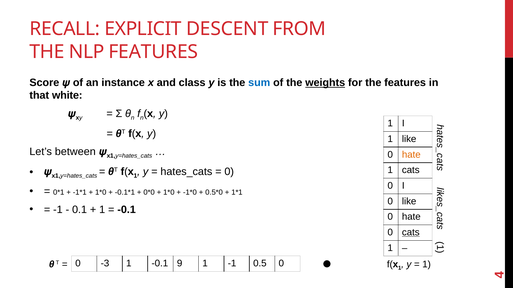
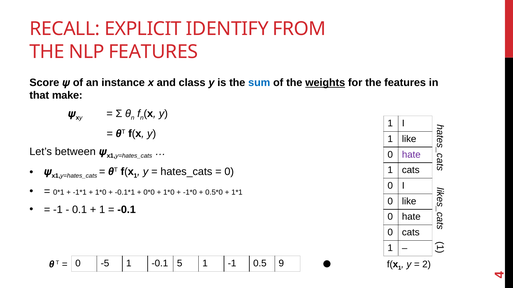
DESCENT: DESCENT -> IDENTIFY (227, 29)
white: white -> make (67, 96)
hate colour: orange -> purple (411, 155)
cats underline: present -> none (411, 233)
-3: -3 -> -5 (105, 264)
9: 9 -> 5 (180, 264)
0.5 0: 0 -> 9 (281, 264)
1: 1 -> 2 (427, 265)
